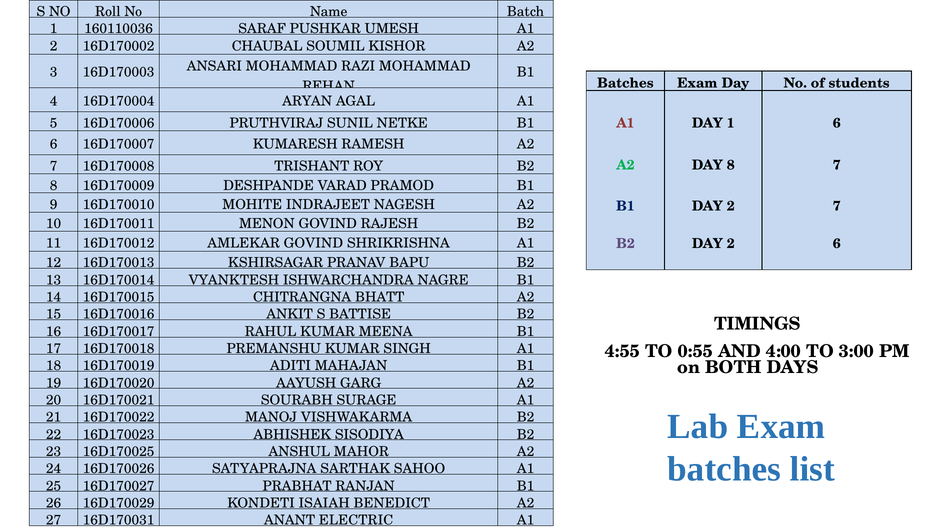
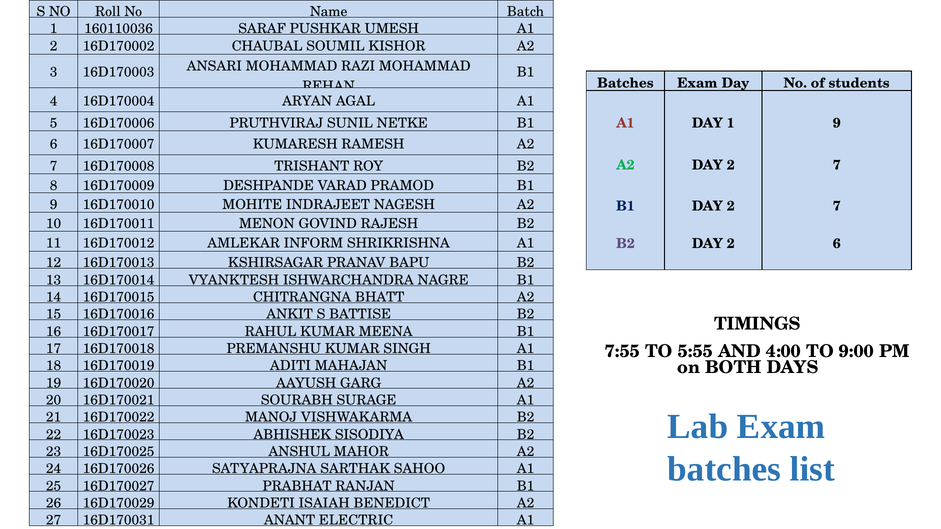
1 6: 6 -> 9 (837, 123)
A2 DAY 8: 8 -> 2 (731, 165)
AMLEKAR GOVIND: GOVIND -> INFORM (313, 243)
4:55: 4:55 -> 7:55 (622, 352)
0:55: 0:55 -> 5:55 (695, 352)
3:00: 3:00 -> 9:00 (856, 352)
